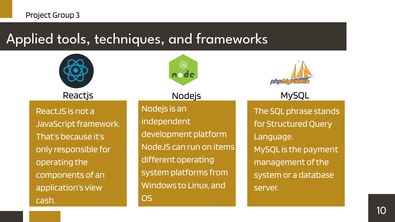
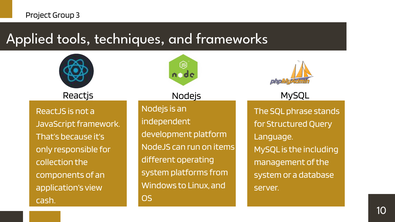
payment: payment -> including (321, 150)
operating: operating -> collection (55, 162)
